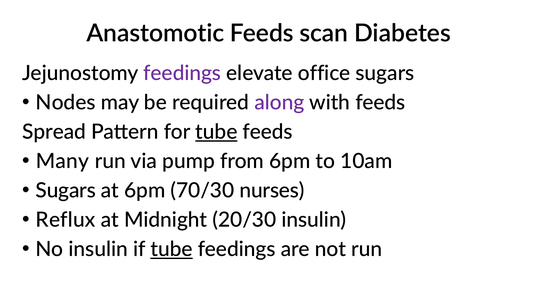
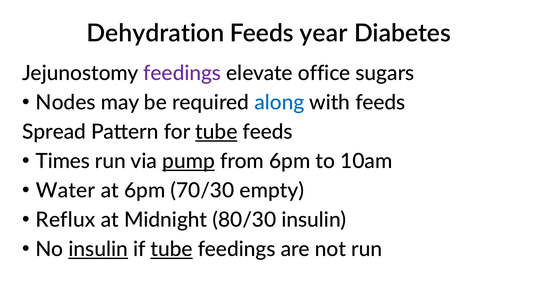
Anastomotic: Anastomotic -> Dehydration (155, 33)
scan: scan -> year (324, 33)
along colour: purple -> blue (279, 103)
Many: Many -> Times (63, 161)
pump underline: none -> present (189, 161)
Sugars: Sugars -> Water (66, 191)
nurses: nurses -> empty (272, 191)
20/30: 20/30 -> 80/30 (244, 220)
insulin underline: none -> present (98, 250)
